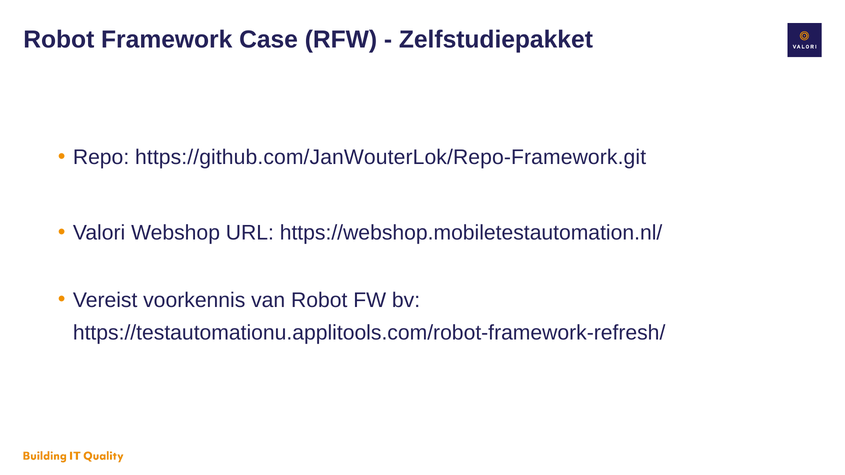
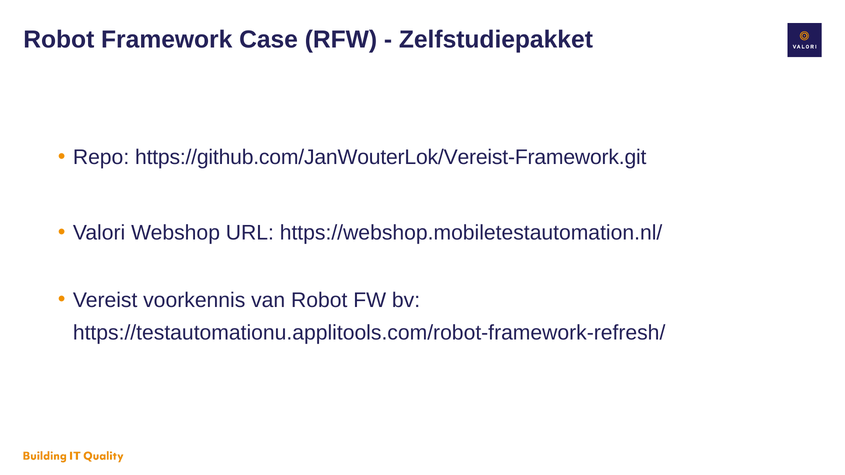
https://github.com/JanWouterLok/Repo-Framework.git: https://github.com/JanWouterLok/Repo-Framework.git -> https://github.com/JanWouterLok/Vereist-Framework.git (391, 157)
